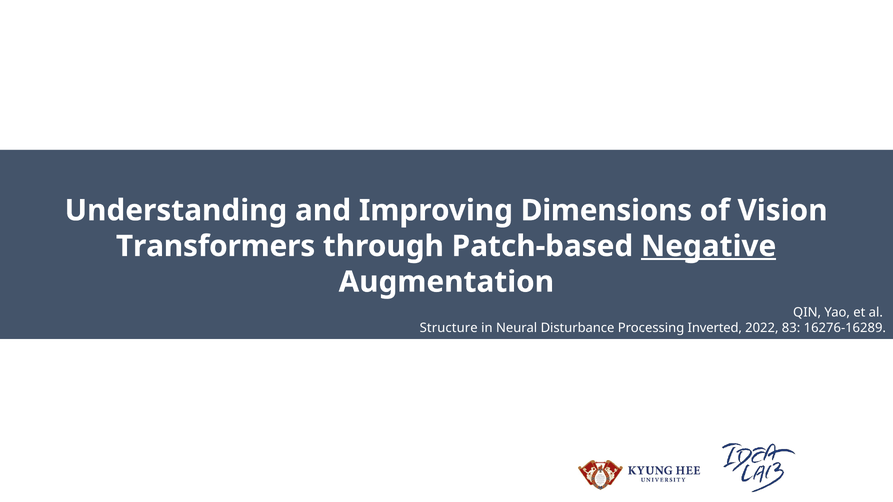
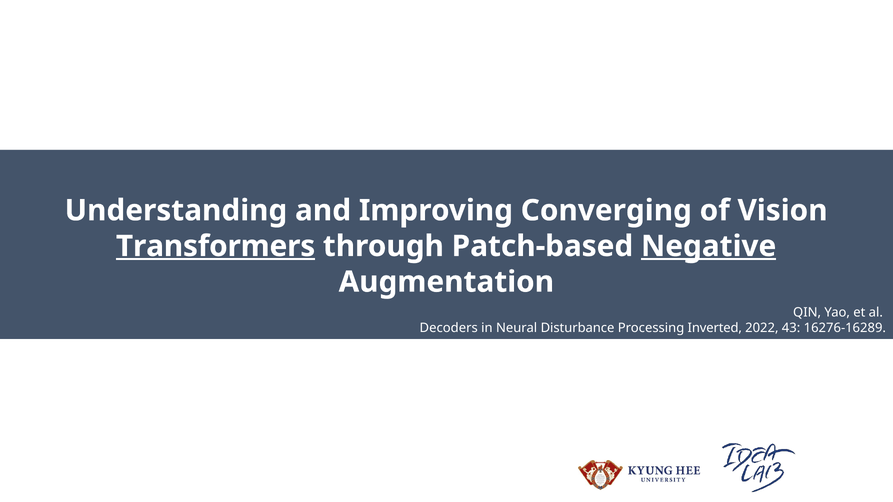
Dimensions: Dimensions -> Converging (606, 211)
Transformers underline: none -> present (216, 246)
Structure: Structure -> Decoders (449, 328)
83: 83 -> 43 (791, 328)
